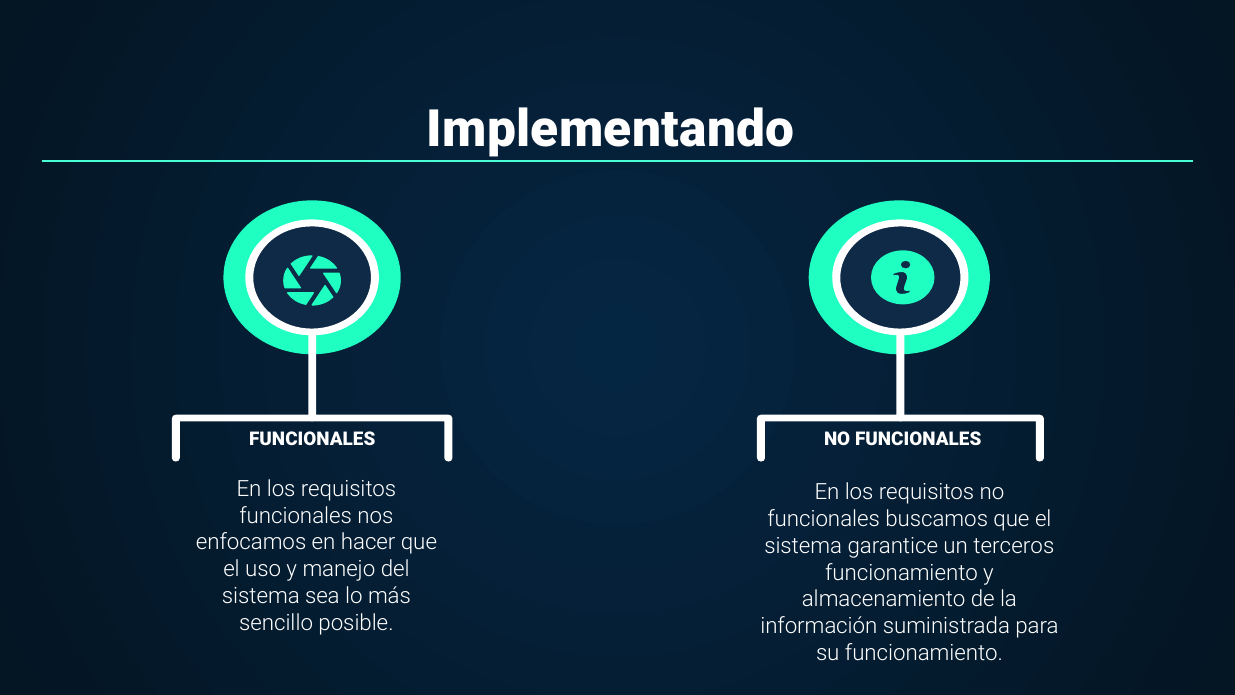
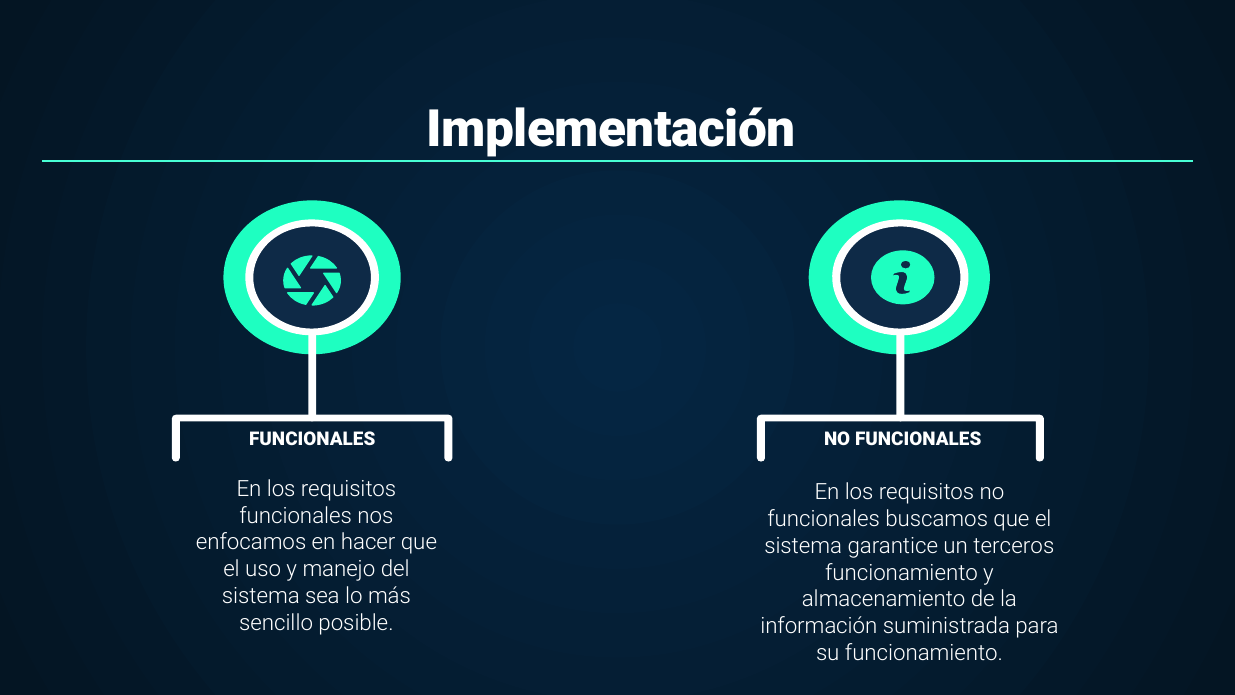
Implementando: Implementando -> Implementación (611, 129)
